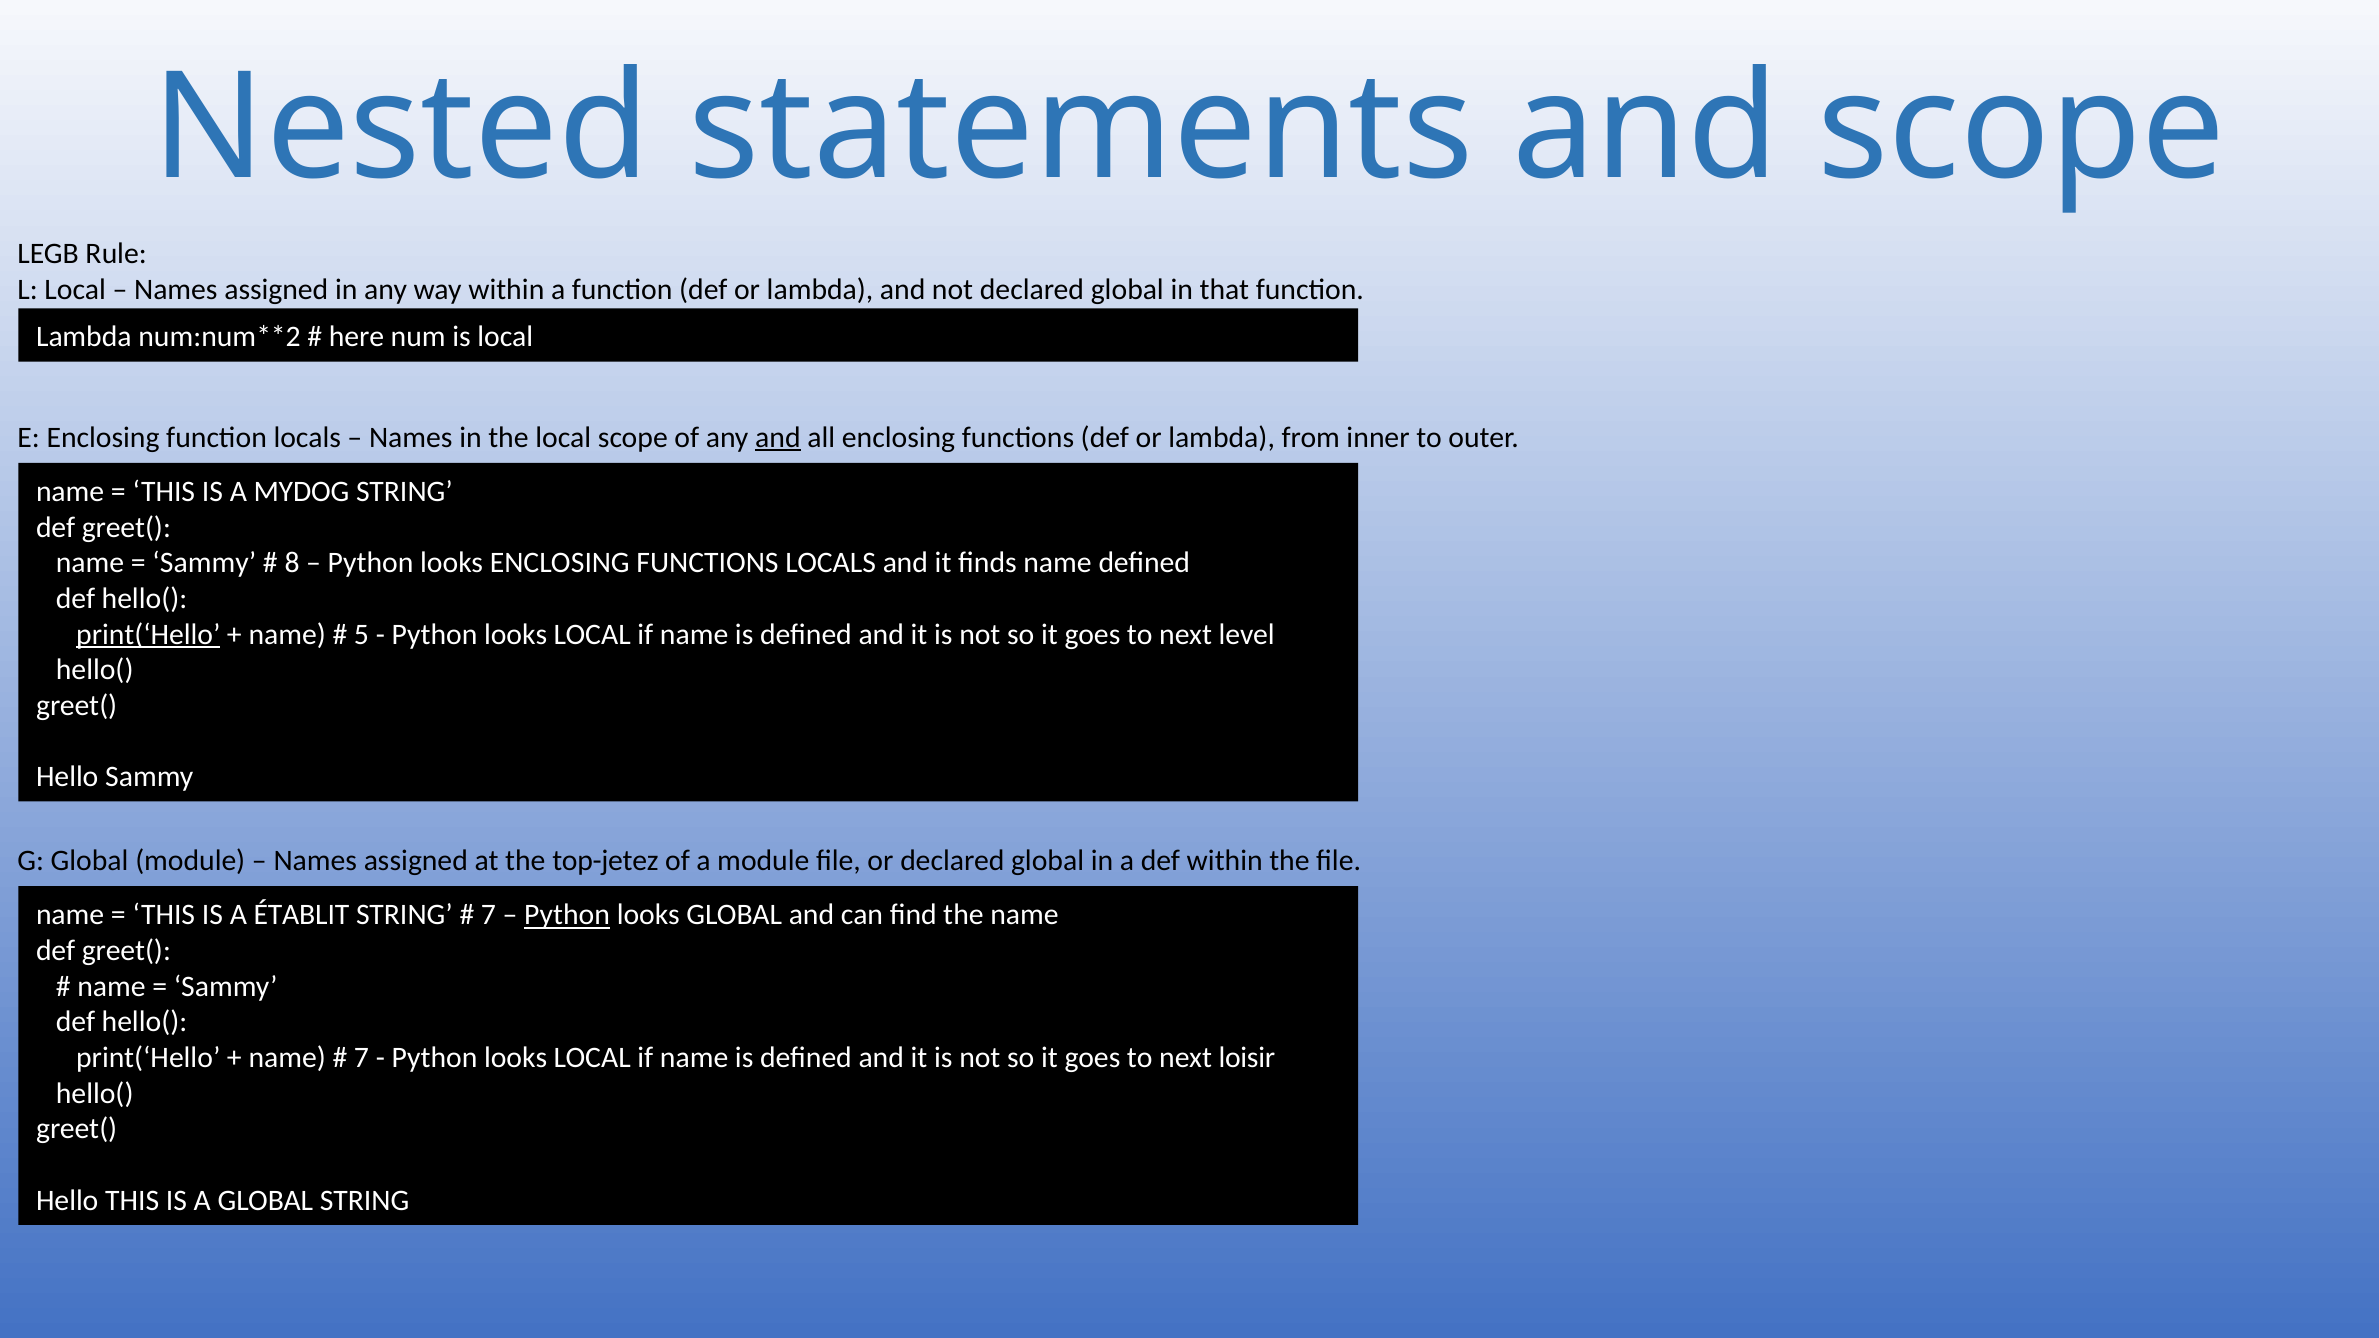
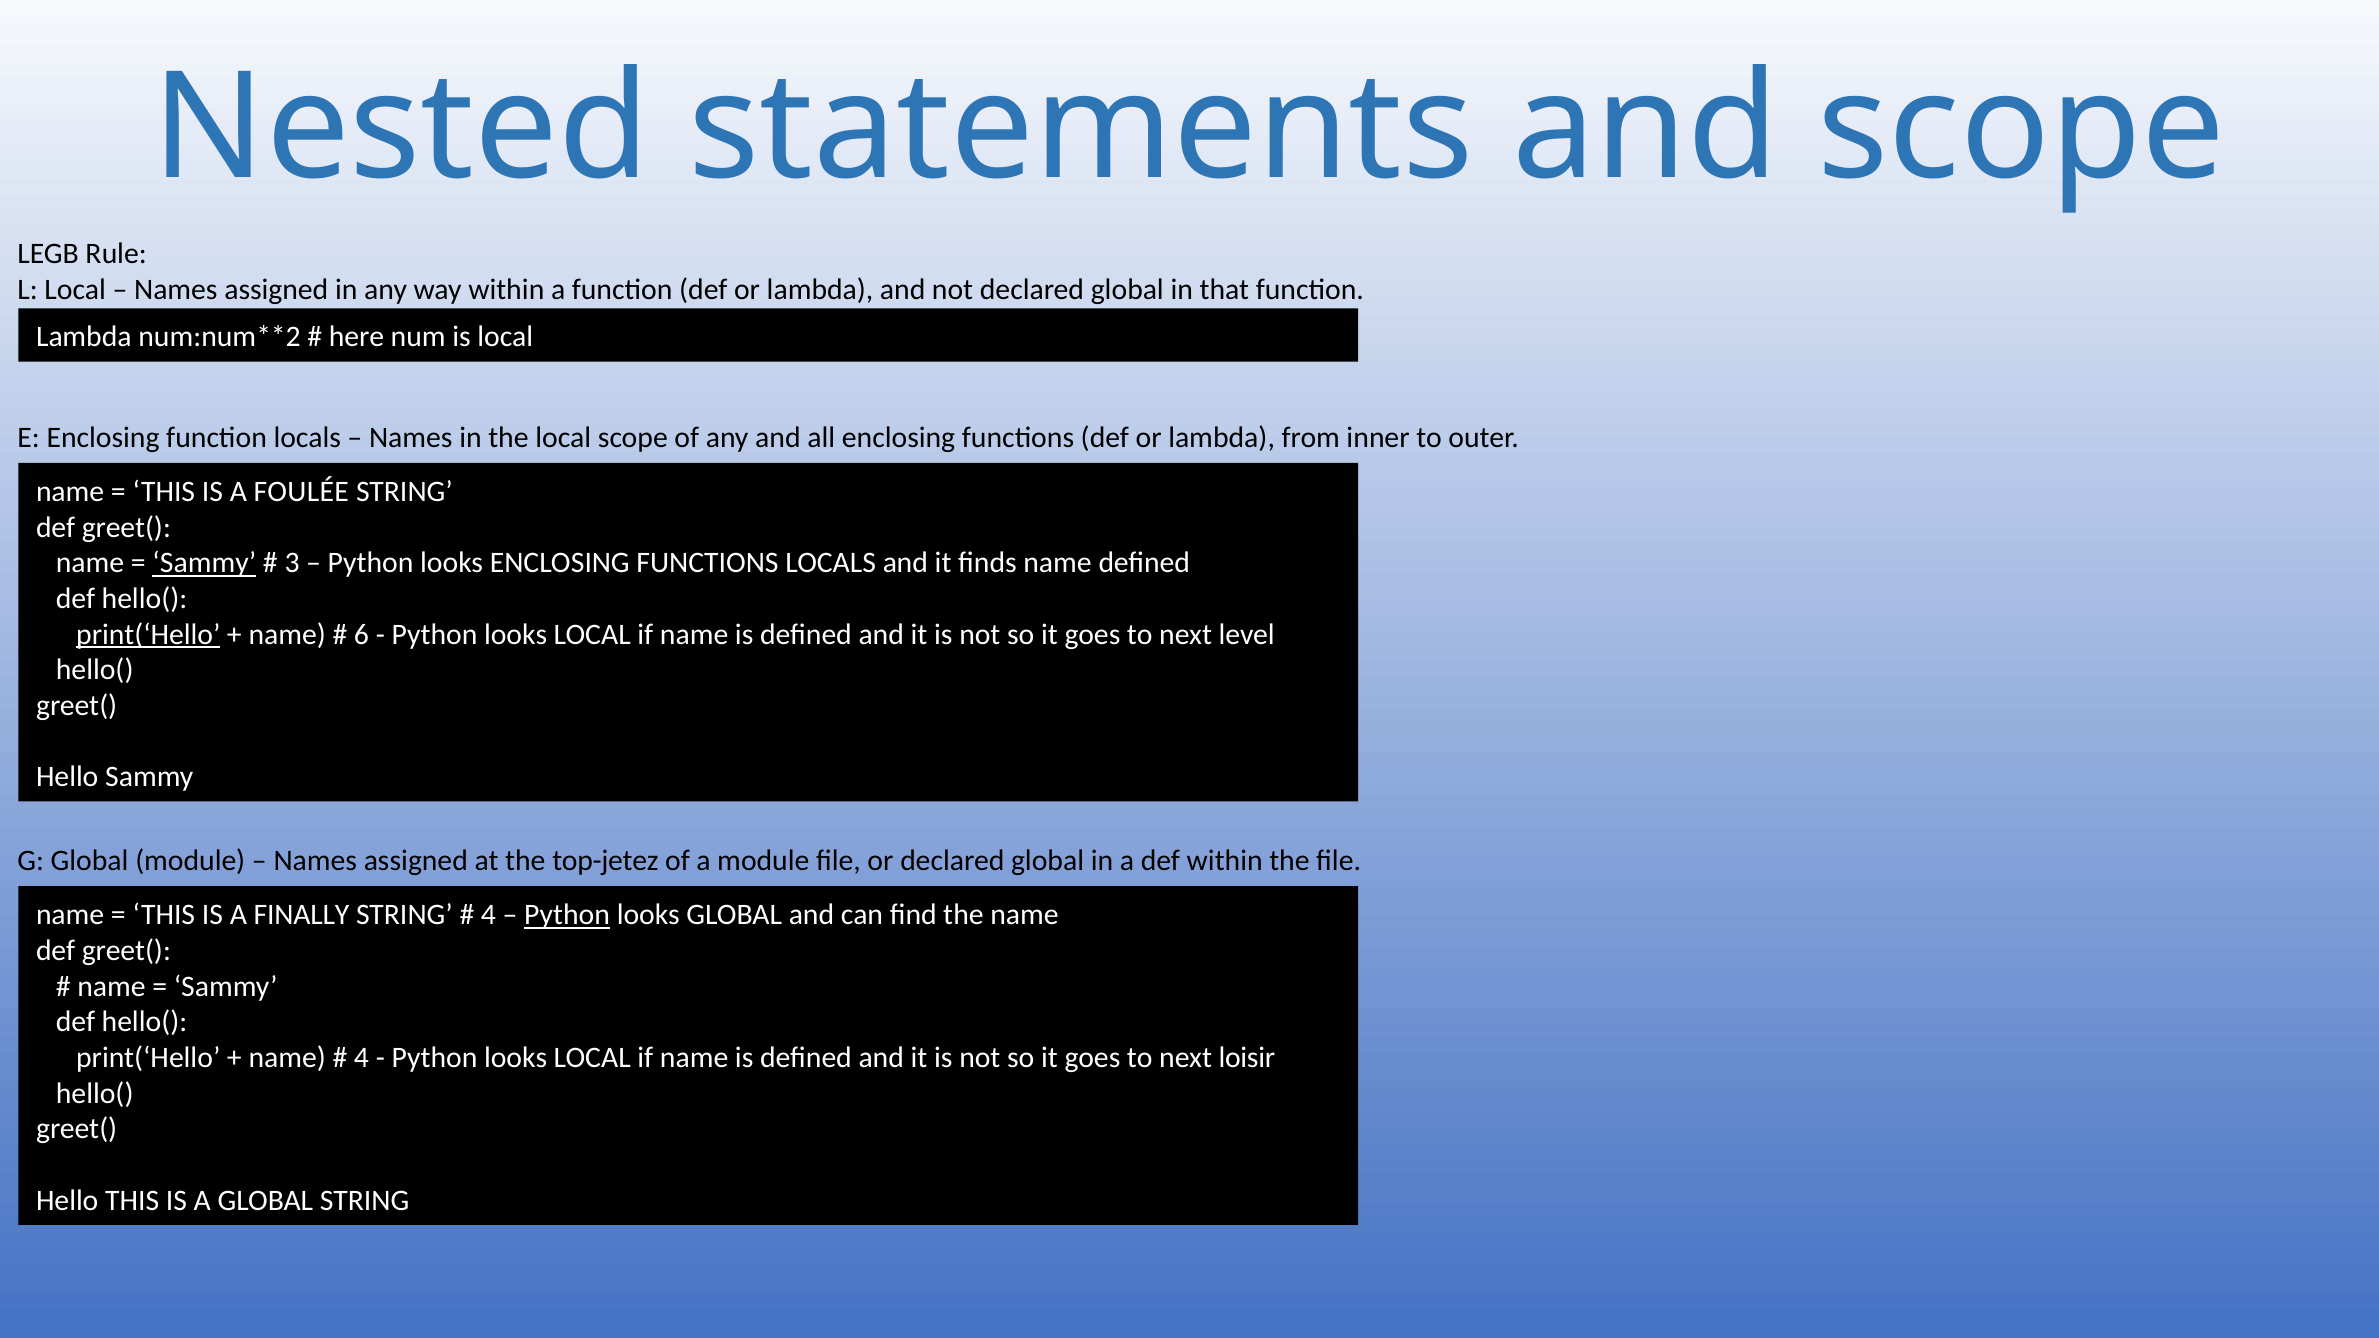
and underline: present -> none (778, 438)
MYDOG: MYDOG -> FOULÉE (301, 492)
Sammy underline: none -> present (204, 563)
8: 8 -> 3 (292, 563)
5: 5 -> 6 (361, 634)
ÉTABLIT: ÉTABLIT -> FINALLY (301, 915)
7: 7 -> 4 (488, 915)
7: 7 -> 4 (361, 1058)
